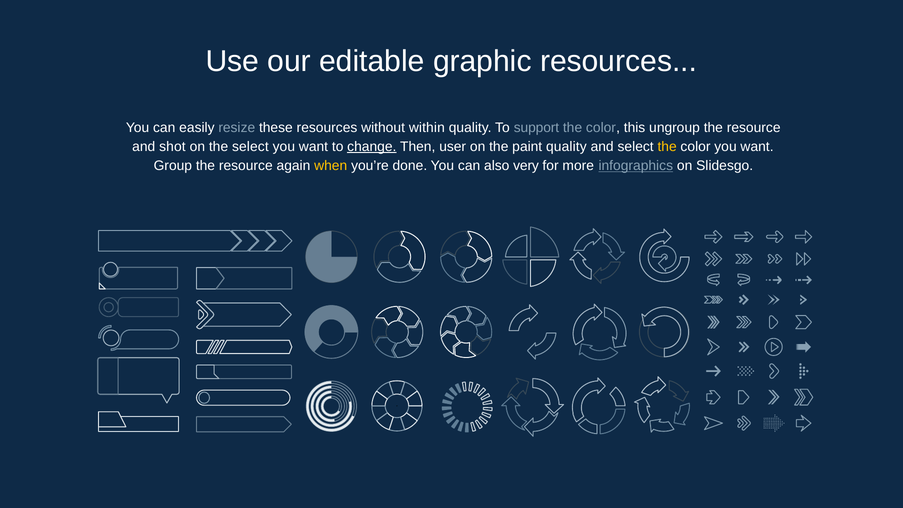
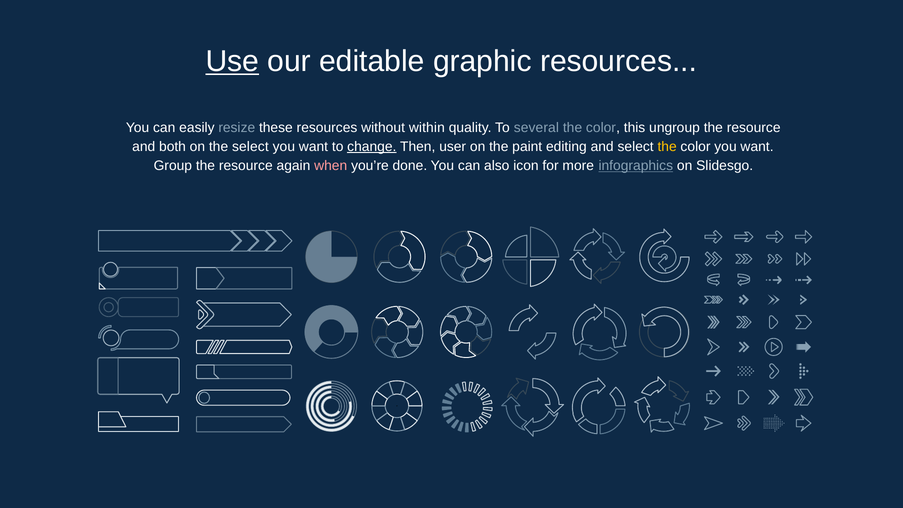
Use underline: none -> present (232, 61)
support: support -> several (536, 128)
shot: shot -> both (172, 147)
paint quality: quality -> editing (566, 147)
when colour: yellow -> pink (331, 166)
very: very -> icon (526, 166)
